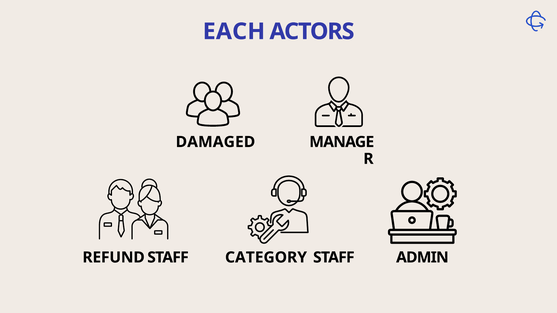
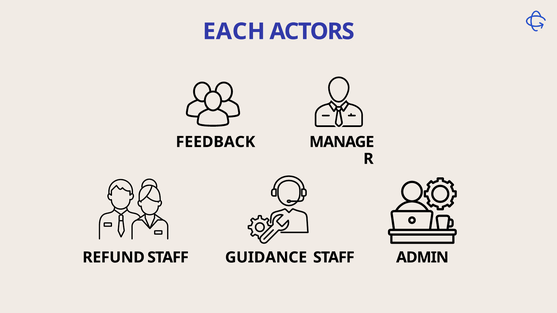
DAMAGED: DAMAGED -> FEEDBACK (215, 142)
CATEGORY: CATEGORY -> GUIDANCE (266, 258)
